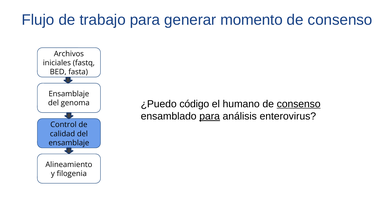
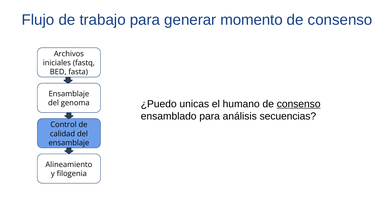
código: código -> unicas (194, 104)
para underline: present -> none (210, 116)
enterovirus: enterovirus -> secuencias (288, 116)
